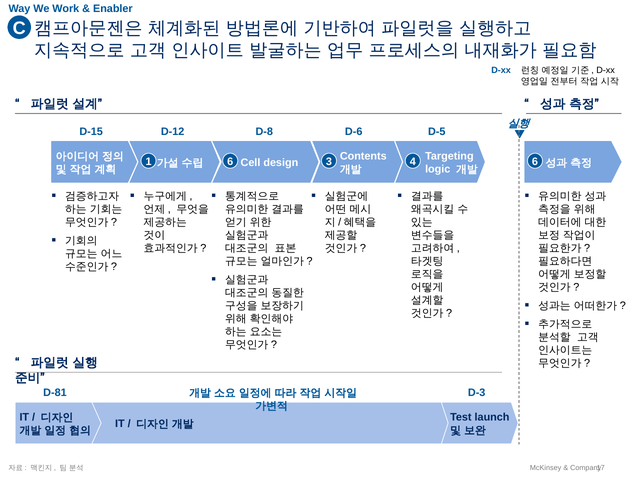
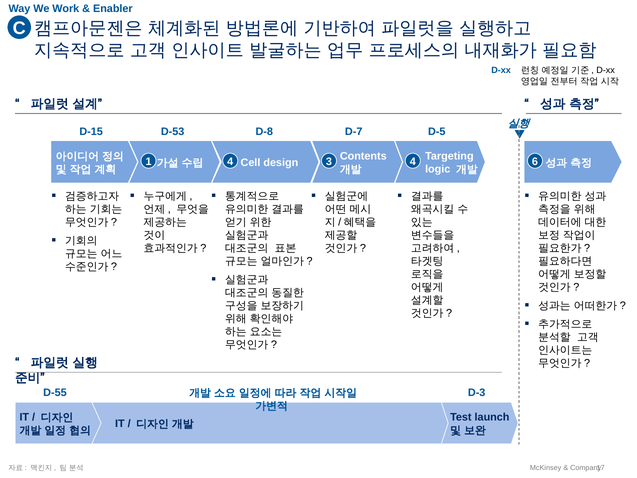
D-12: D-12 -> D-53 (173, 132)
D-6: D-6 -> D-7 (354, 132)
1 6: 6 -> 4 (230, 161)
D-81: D-81 -> D-55 (55, 393)
